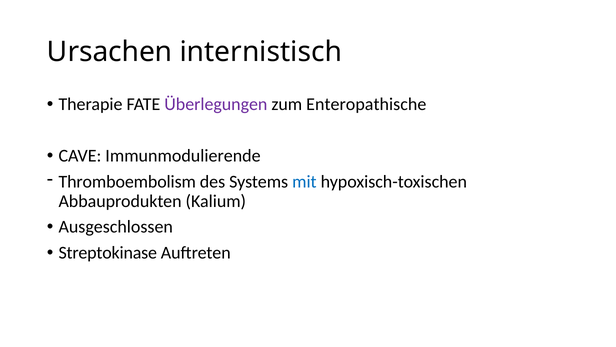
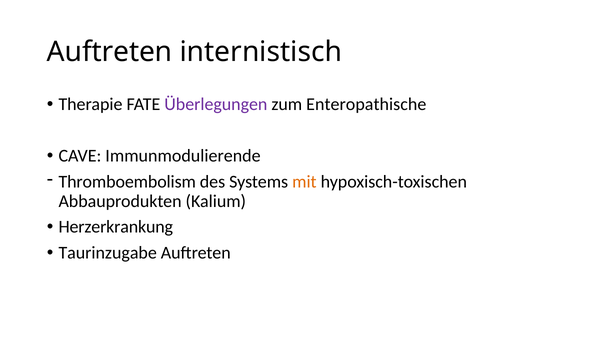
Ursachen: Ursachen -> Auftreten (110, 52)
mit colour: blue -> orange (304, 181)
Ausgeschlossen: Ausgeschlossen -> Herzerkrankung (116, 227)
Streptokinase: Streptokinase -> Taurinzugabe (108, 252)
